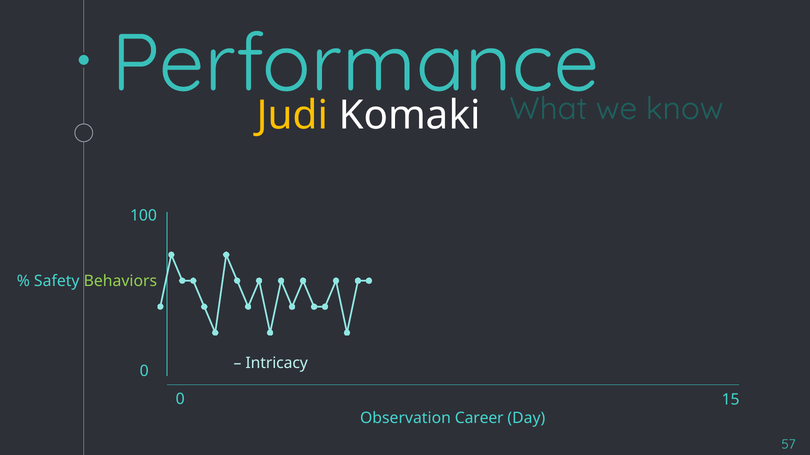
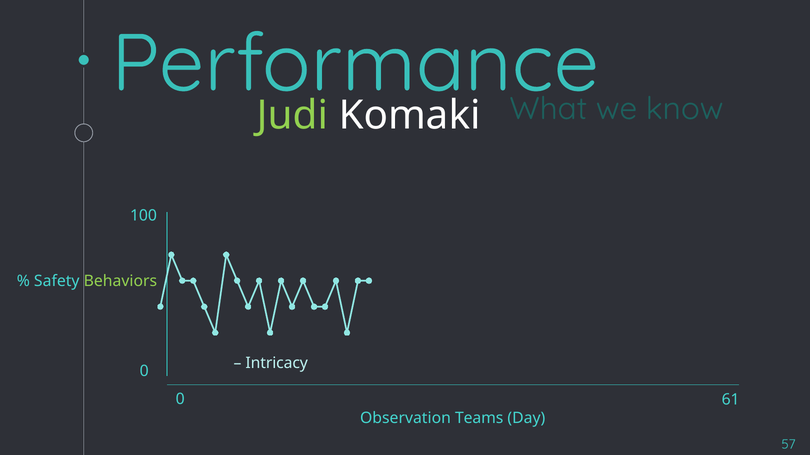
Judi colour: yellow -> light green (292, 116)
15: 15 -> 61 (731, 400)
Career: Career -> Teams (479, 418)
